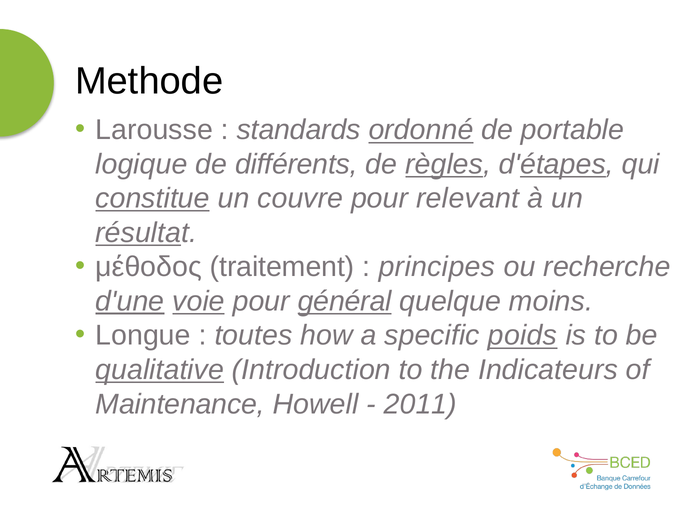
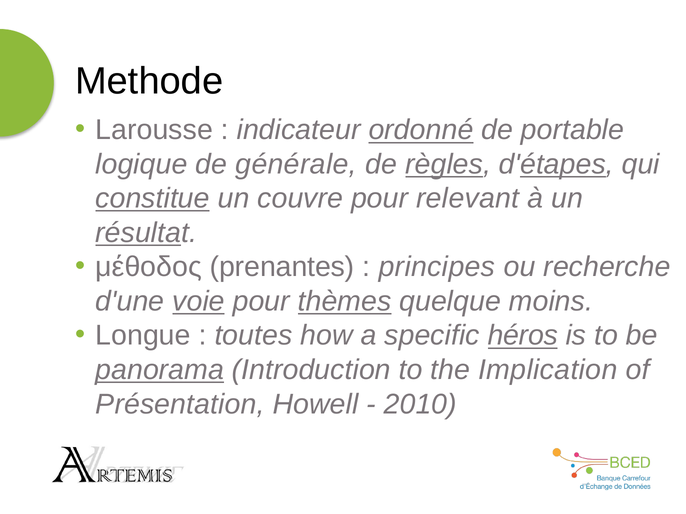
standards: standards -> indicateur (299, 130)
différents: différents -> générale (296, 164)
traitement: traitement -> prenantes (282, 267)
d'une underline: present -> none (130, 302)
général: général -> thèmes (345, 302)
poids: poids -> héros (523, 336)
qualitative: qualitative -> panorama (160, 370)
Indicateurs: Indicateurs -> Implication (548, 370)
Maintenance: Maintenance -> Présentation (180, 404)
2011: 2011 -> 2010 (420, 404)
